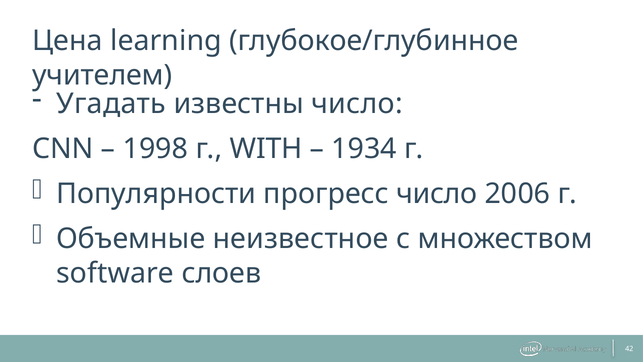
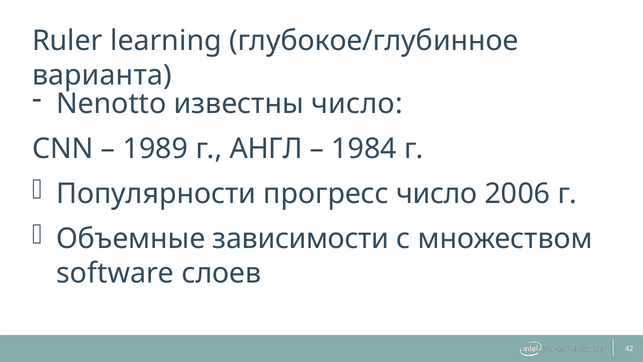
Цена: Цена -> Ruler (67, 41)
учителем: учителем -> варианта (102, 75)
Угадать: Угадать -> Nenotto (111, 104)
1998: 1998 -> 1989 (155, 149)
WITH: WITH -> АНГЛ (266, 149)
1934: 1934 -> 1984 (364, 149)
неизвестное: неизвестное -> зависимости (301, 239)
